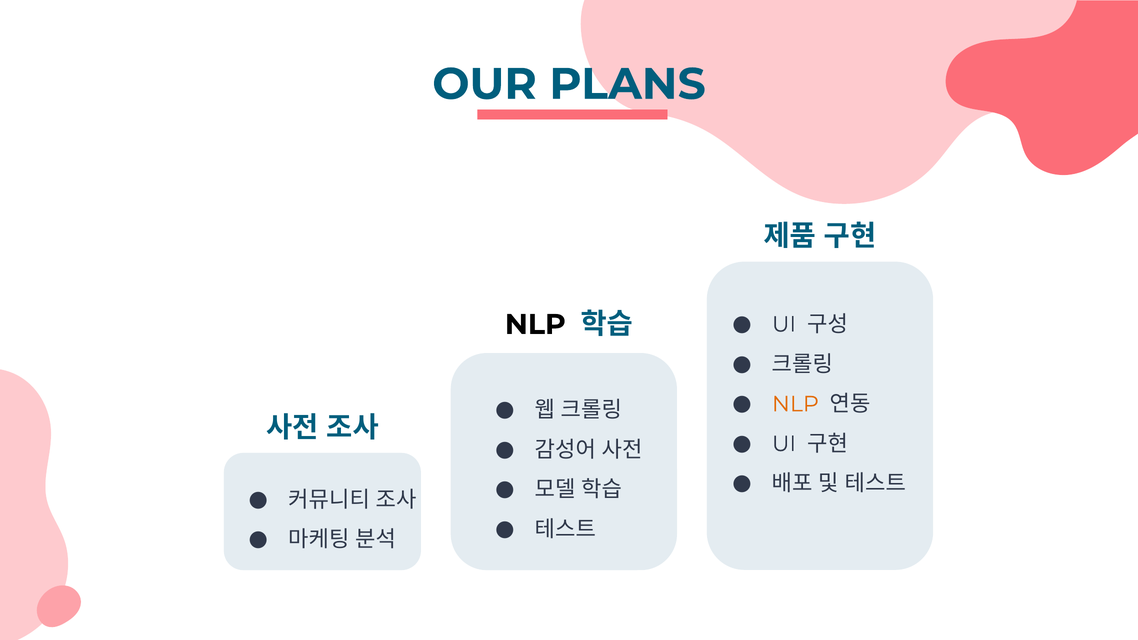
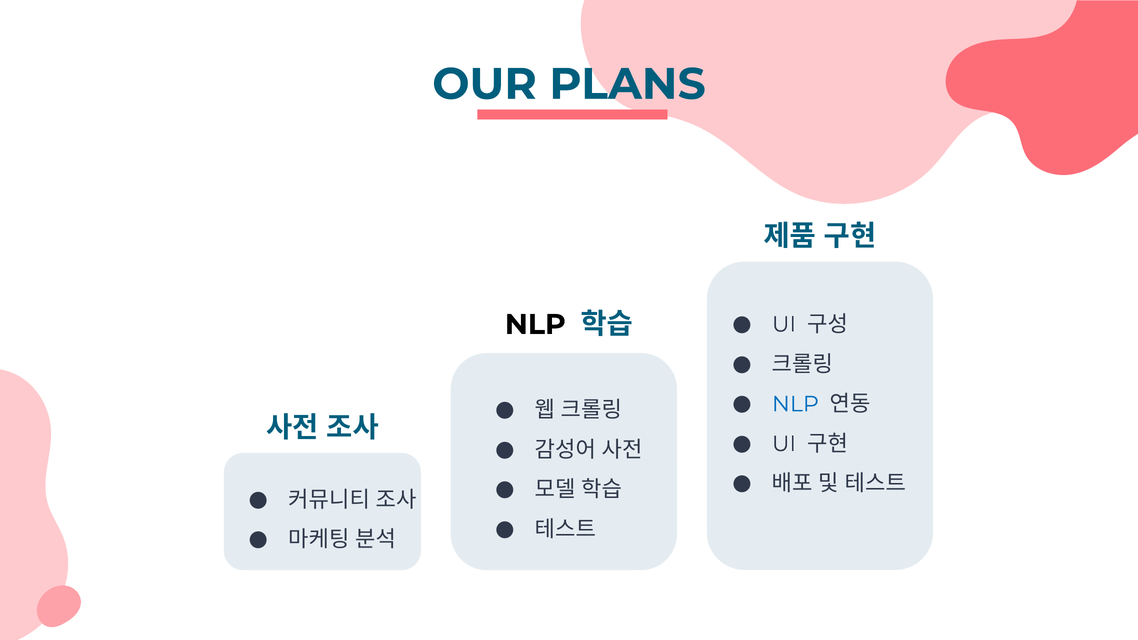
NLP colour: orange -> blue (795, 404)
